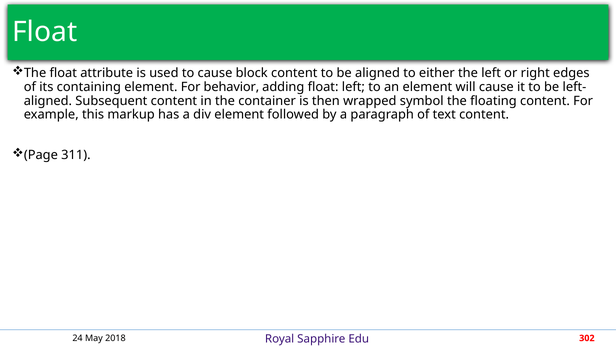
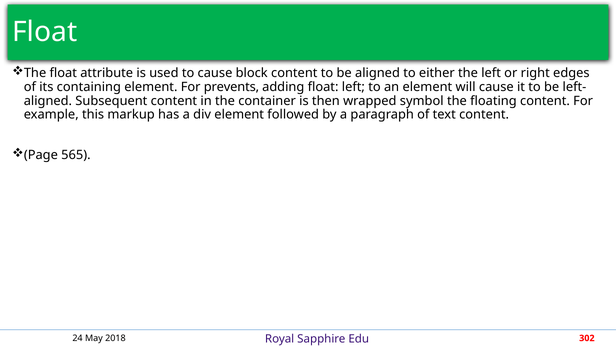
behavior: behavior -> prevents (231, 87)
311: 311 -> 565 (76, 155)
